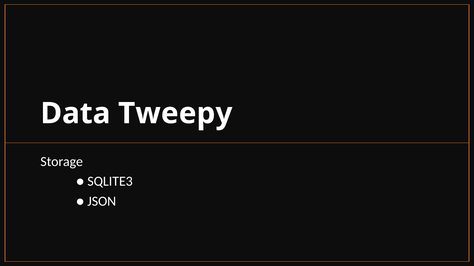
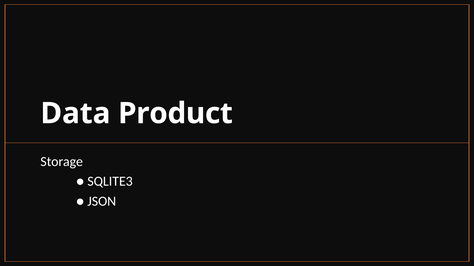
Tweepy: Tweepy -> Product (175, 114)
